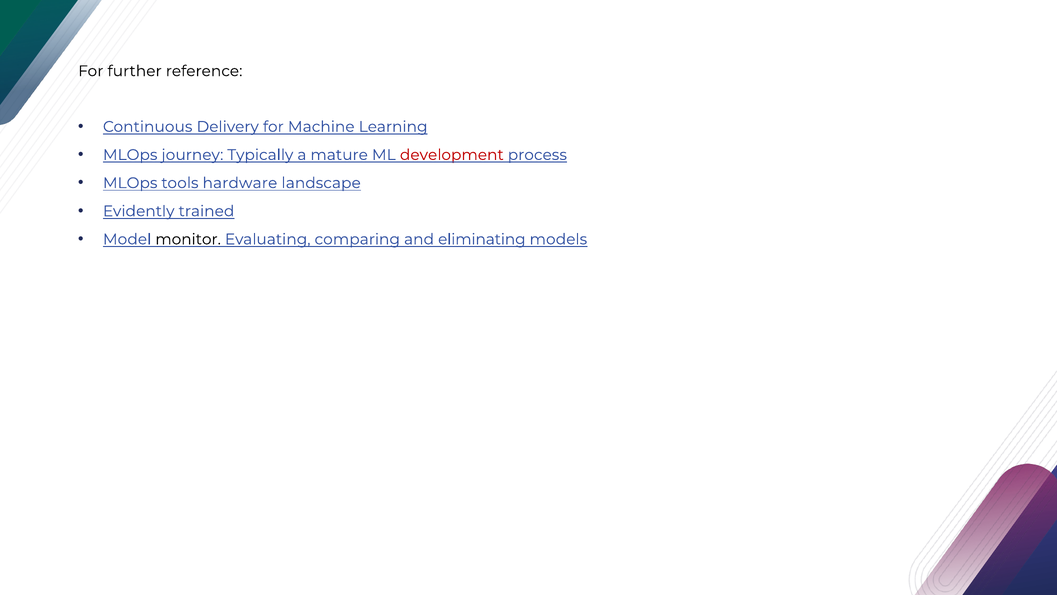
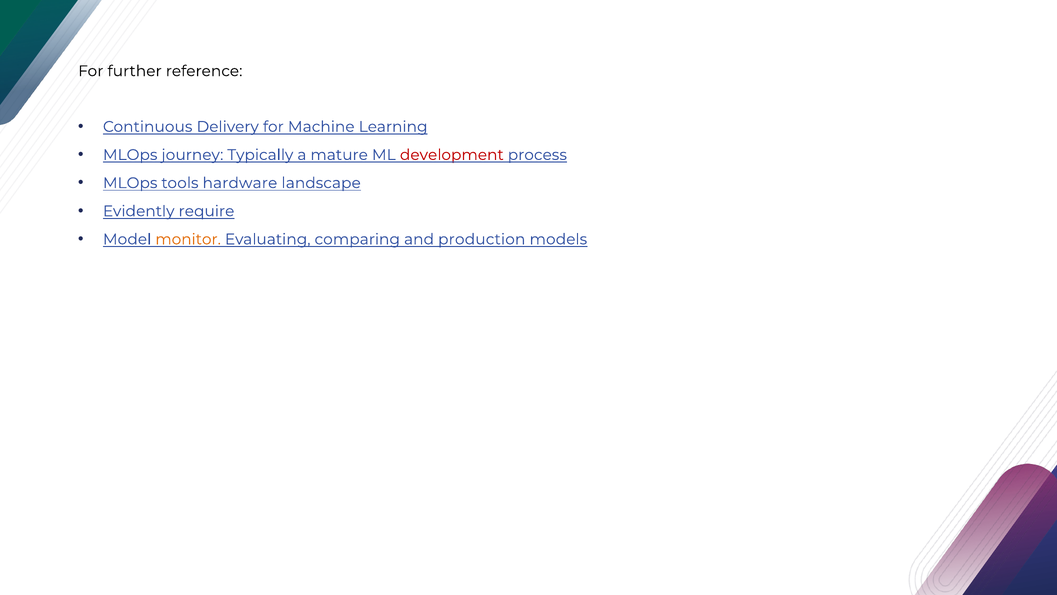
trained: trained -> require (206, 211)
monitor colour: black -> orange (188, 239)
eliminating: eliminating -> production (482, 239)
